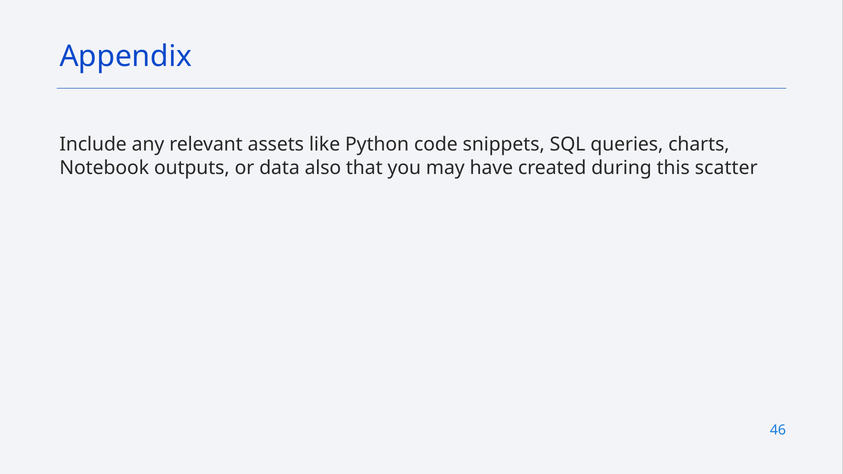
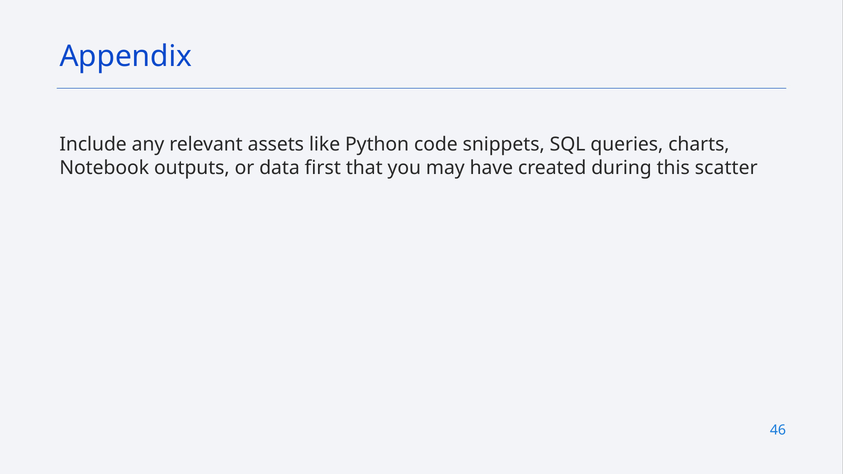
also: also -> first (323, 168)
